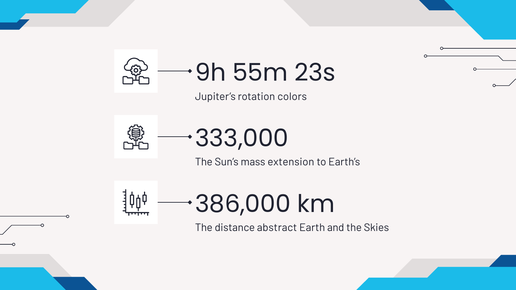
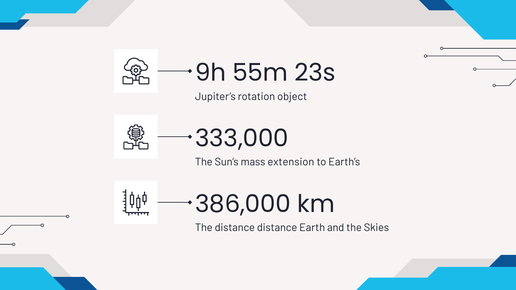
colors: colors -> object (292, 97)
abstract: abstract -> distance (277, 228)
